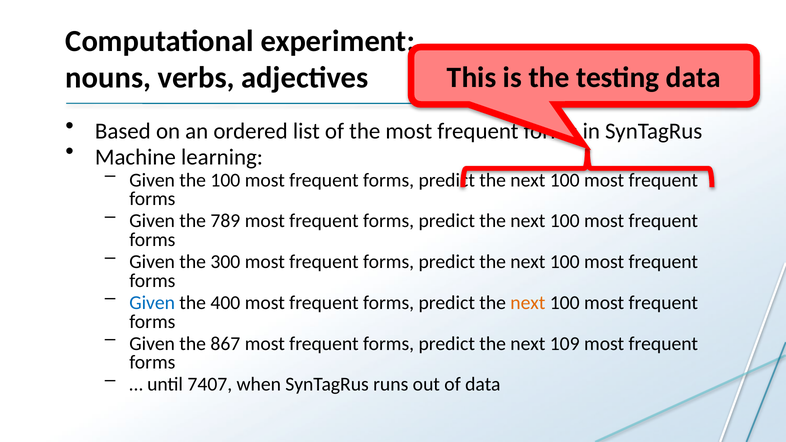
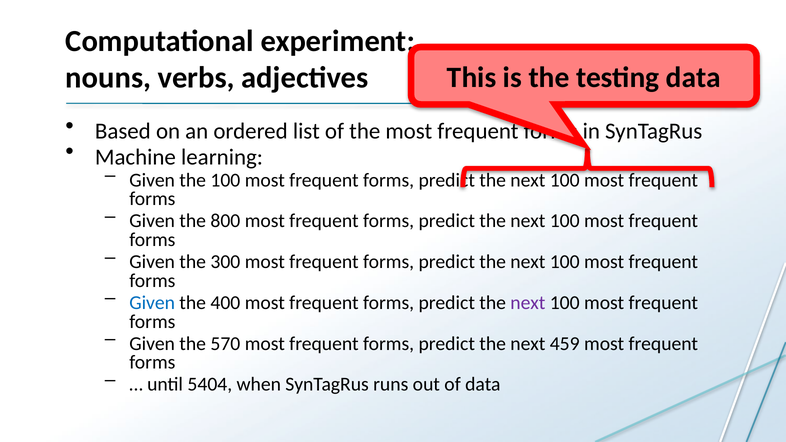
789: 789 -> 800 (225, 221)
next colour: orange -> purple (528, 303)
867: 867 -> 570 (225, 344)
109: 109 -> 459 (565, 344)
7407: 7407 -> 5404 (210, 385)
